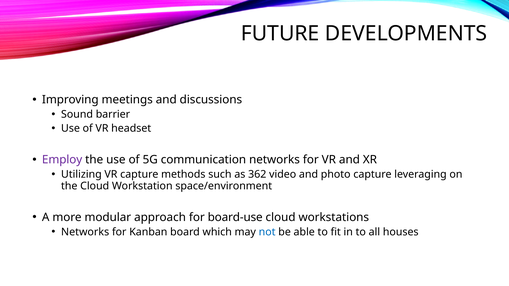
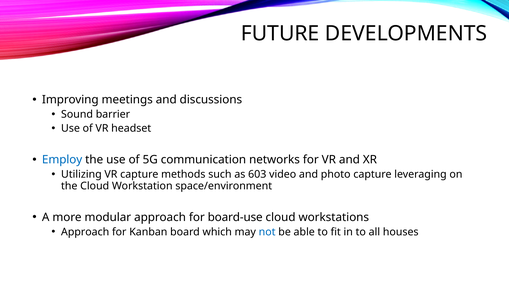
Employ colour: purple -> blue (62, 160)
362: 362 -> 603 (257, 175)
Networks: Networks -> Approach (85, 232)
